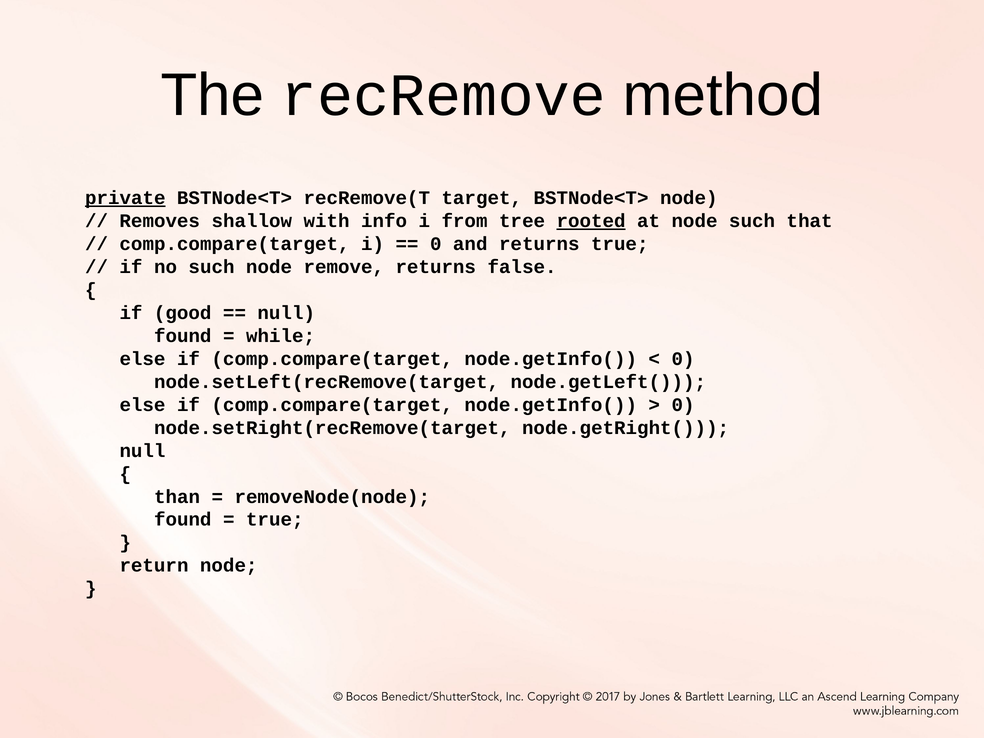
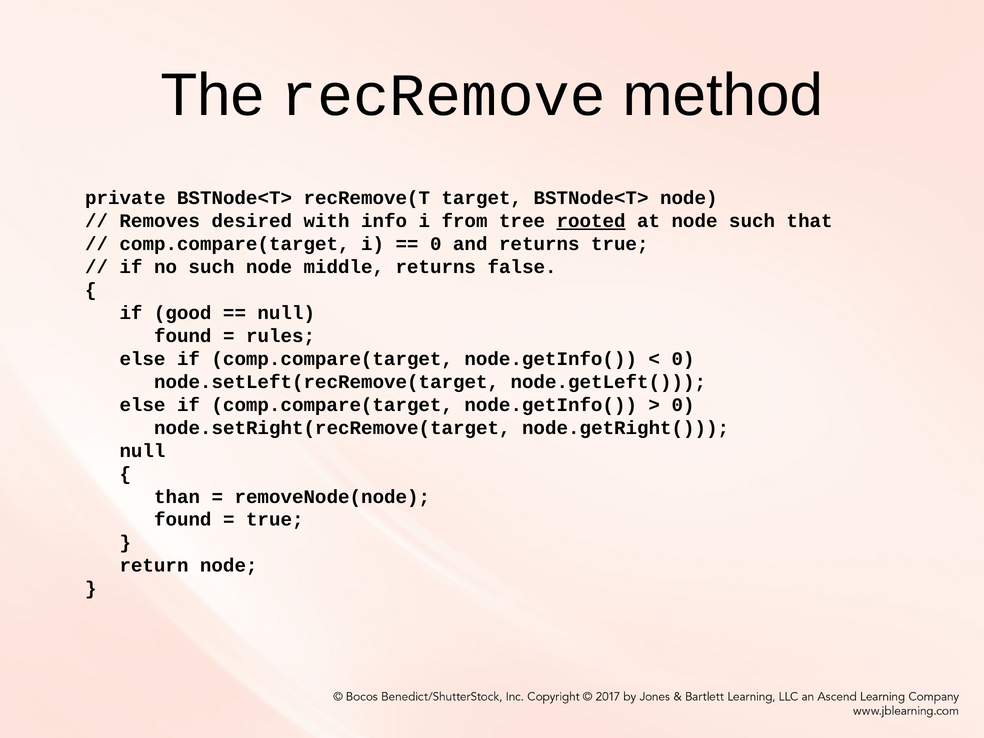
private underline: present -> none (125, 198)
shallow: shallow -> desired (252, 221)
remove: remove -> middle (344, 267)
while: while -> rules (281, 336)
